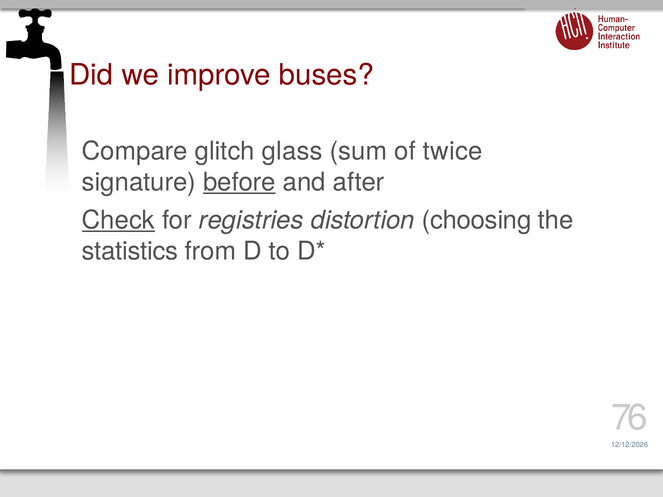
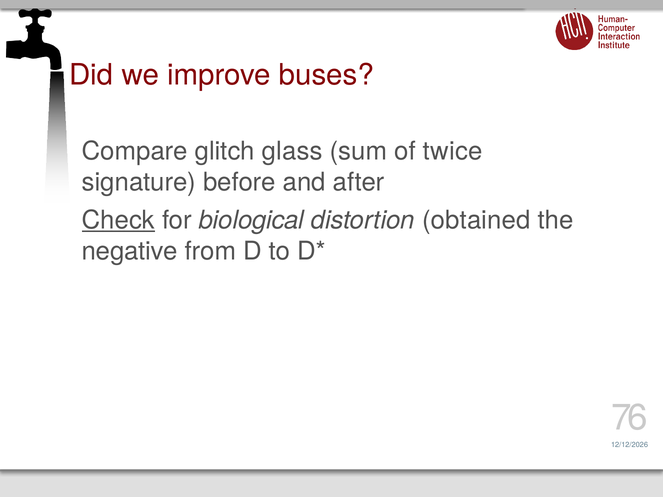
before underline: present -> none (239, 182)
registries: registries -> biological (251, 220)
choosing: choosing -> obtained (476, 220)
statistics: statistics -> negative (130, 251)
